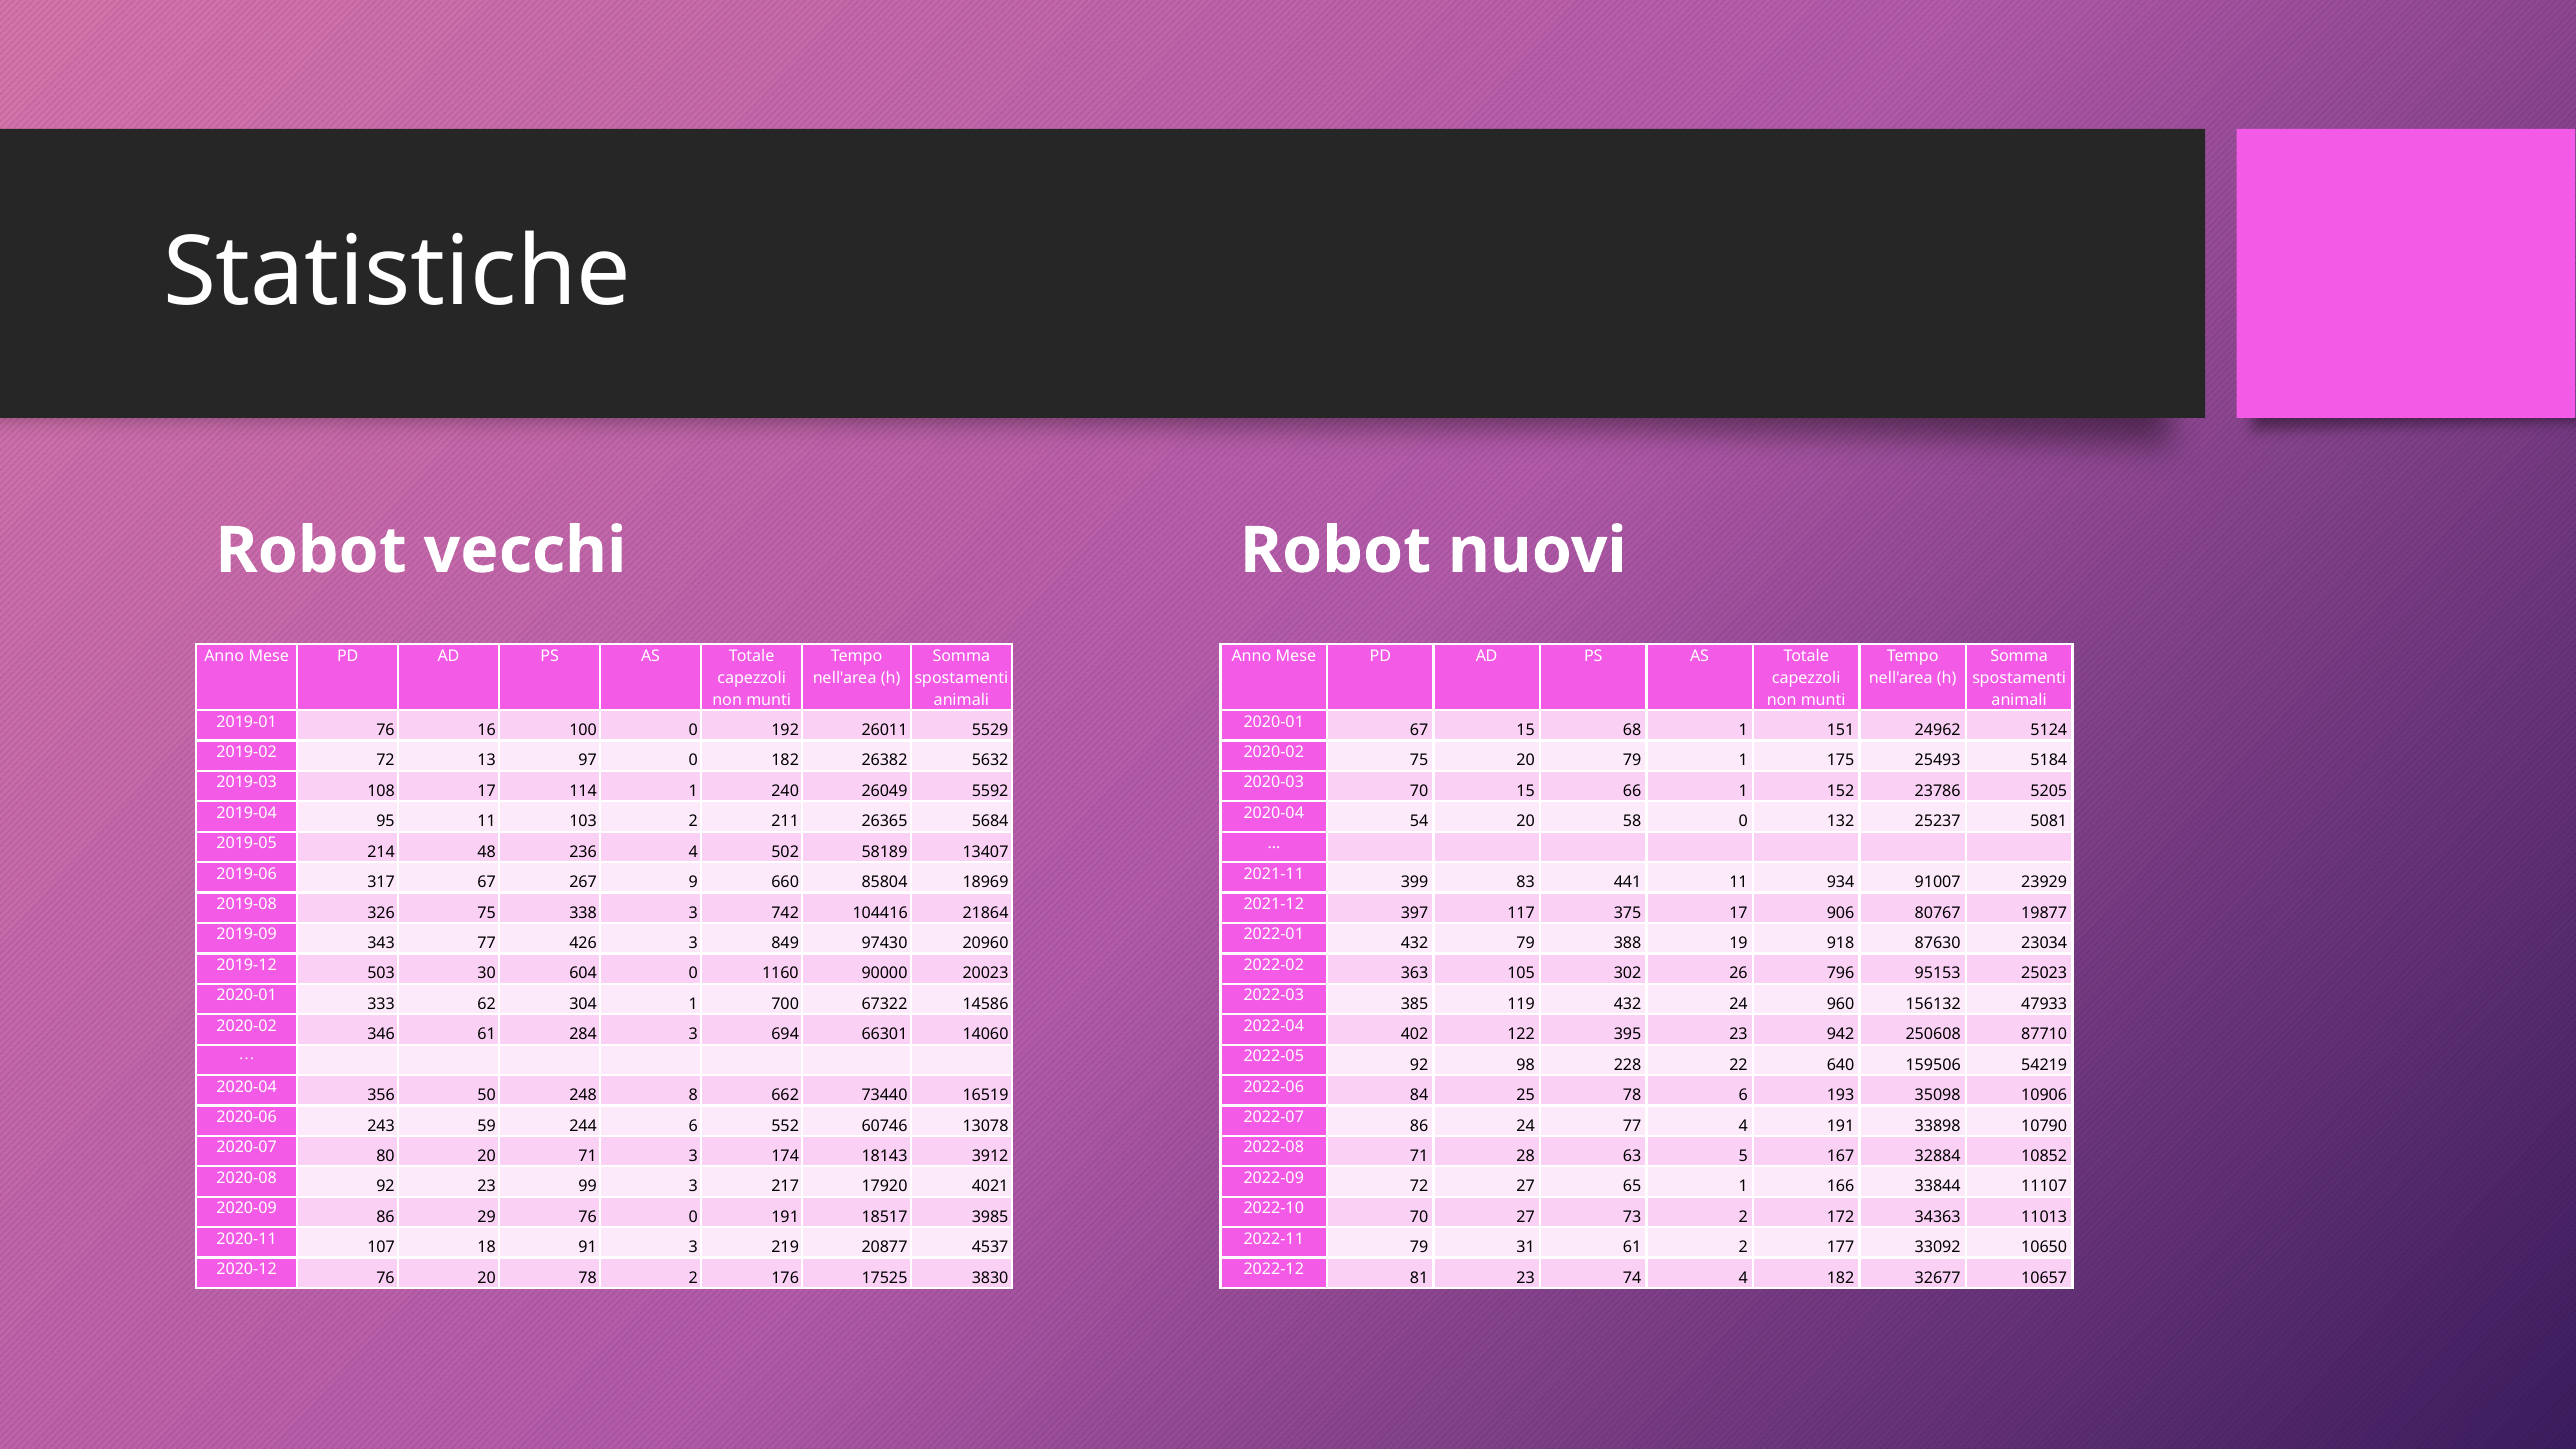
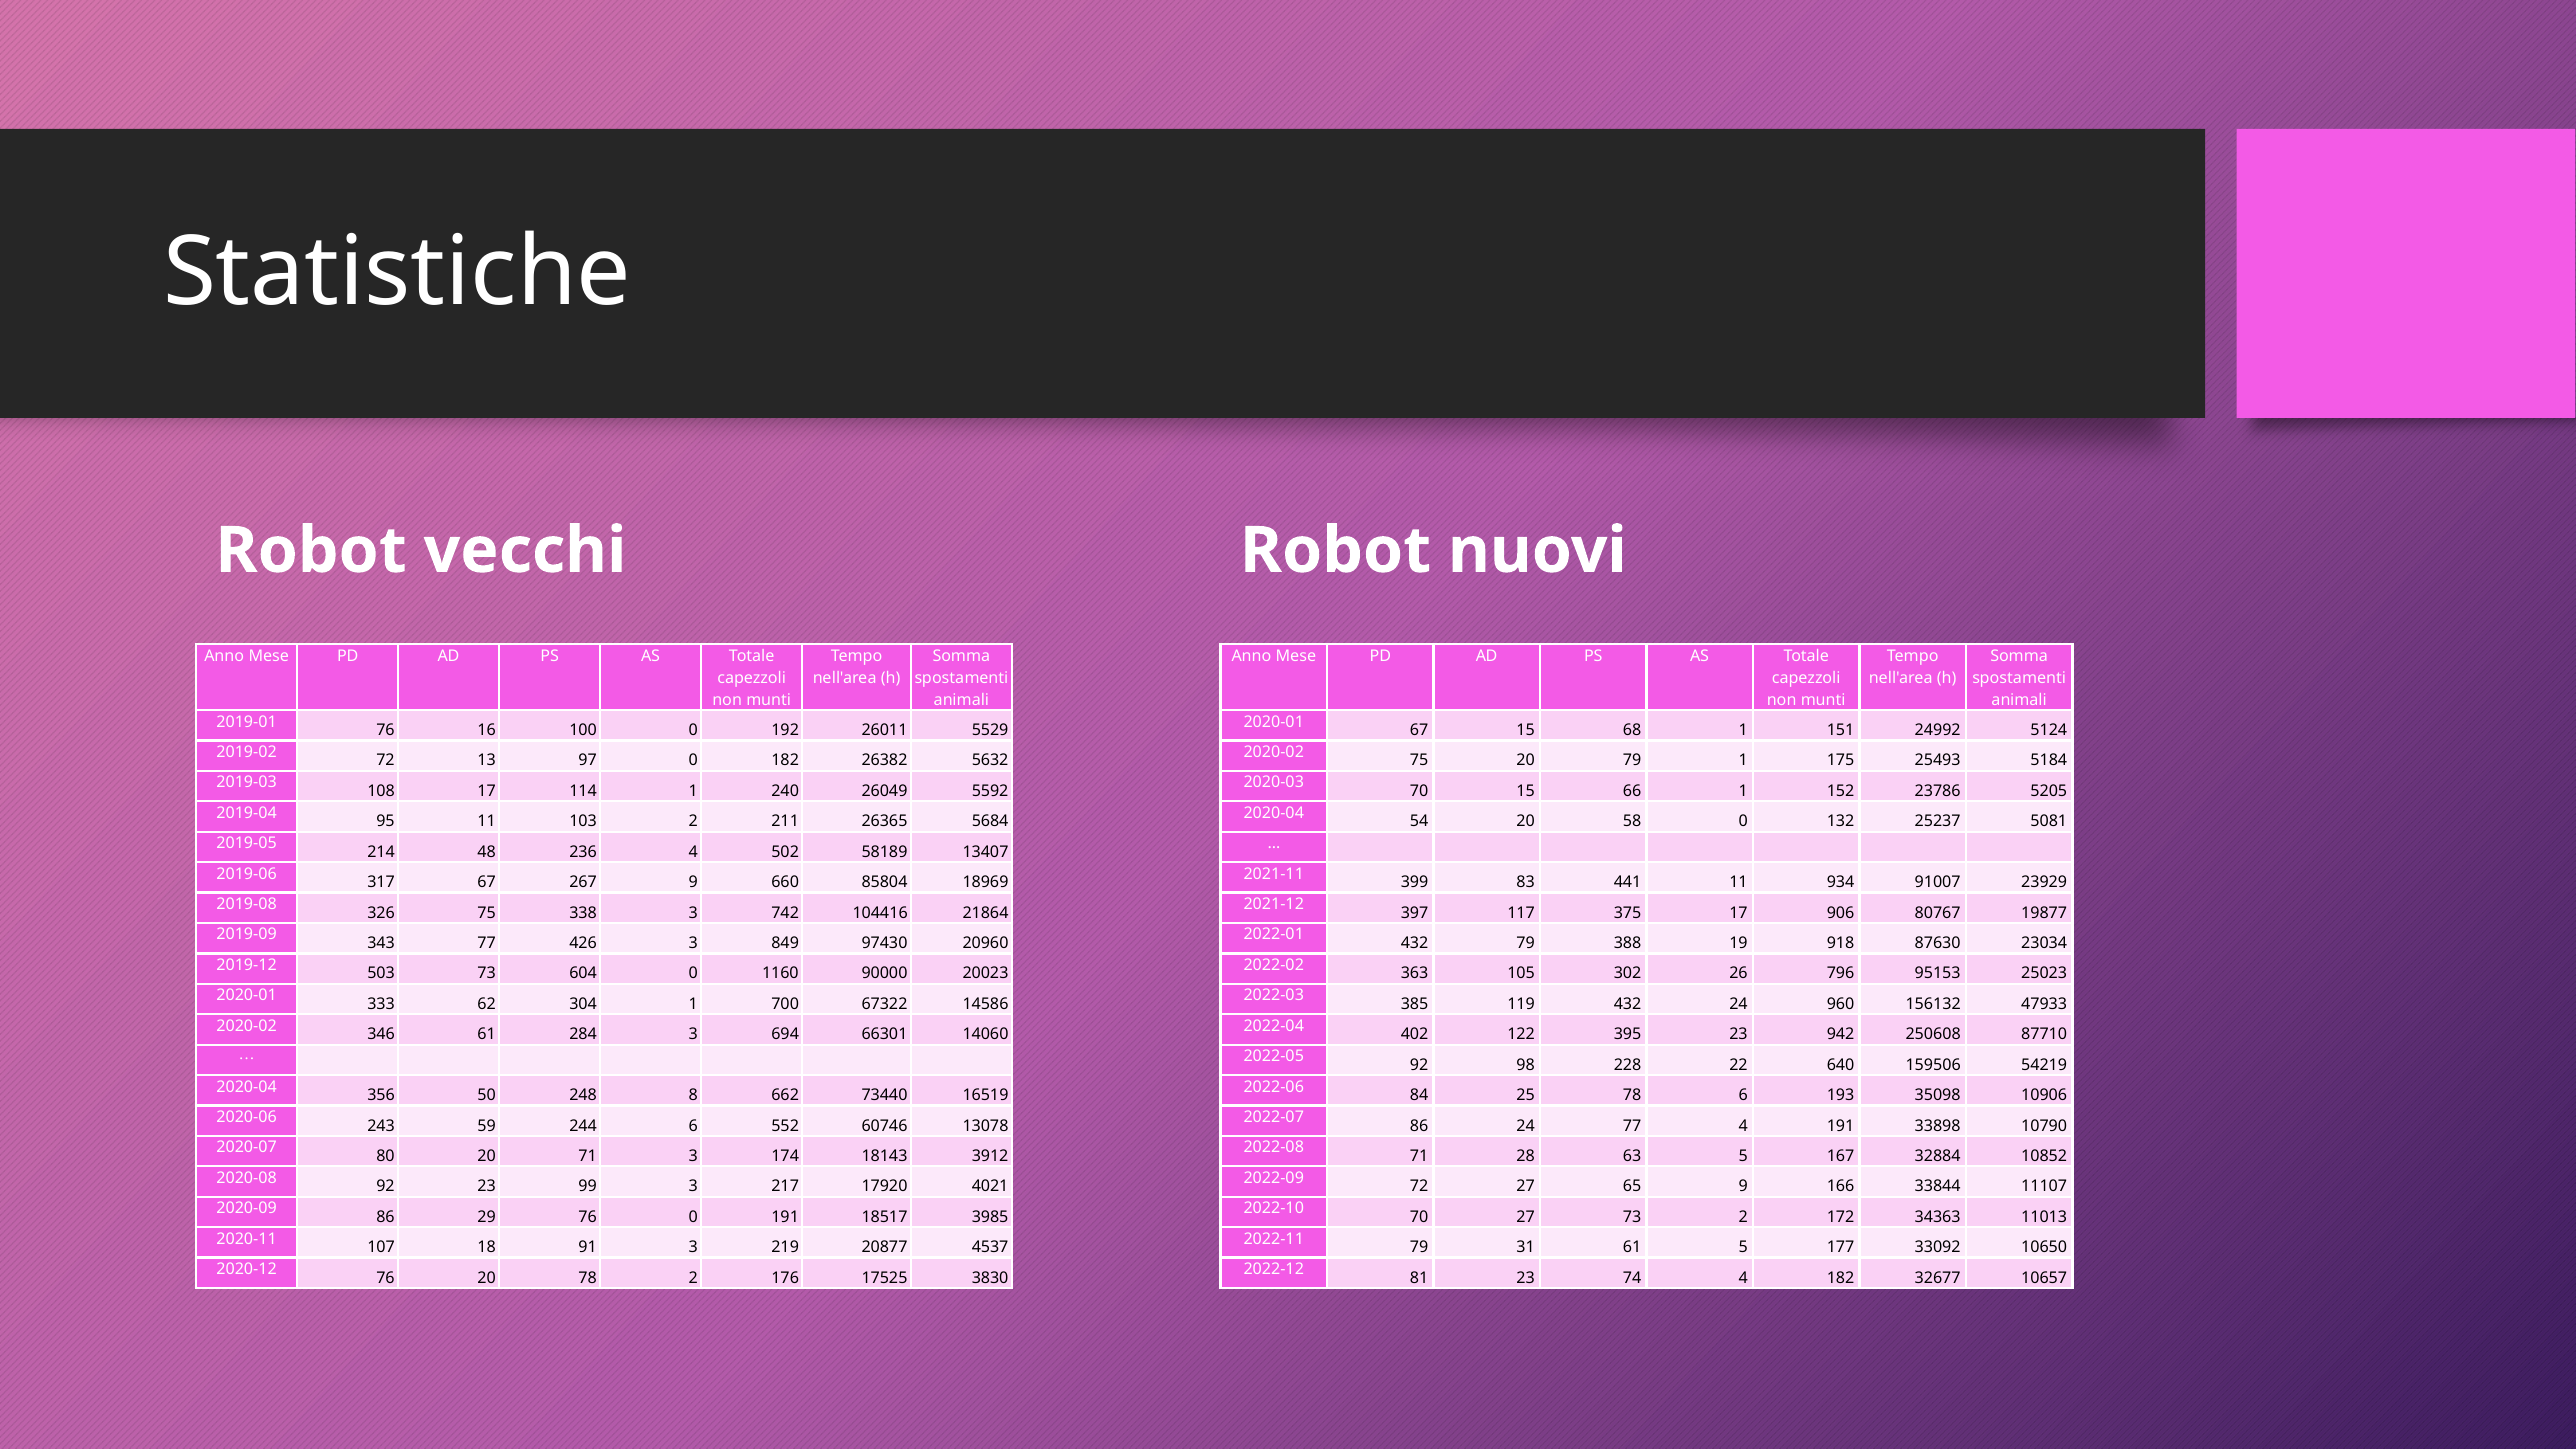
24962: 24962 -> 24992 (1938, 730)
503 30: 30 -> 73 (487, 974)
65 1: 1 -> 9 (1743, 1187)
61 2: 2 -> 5 (1743, 1247)
